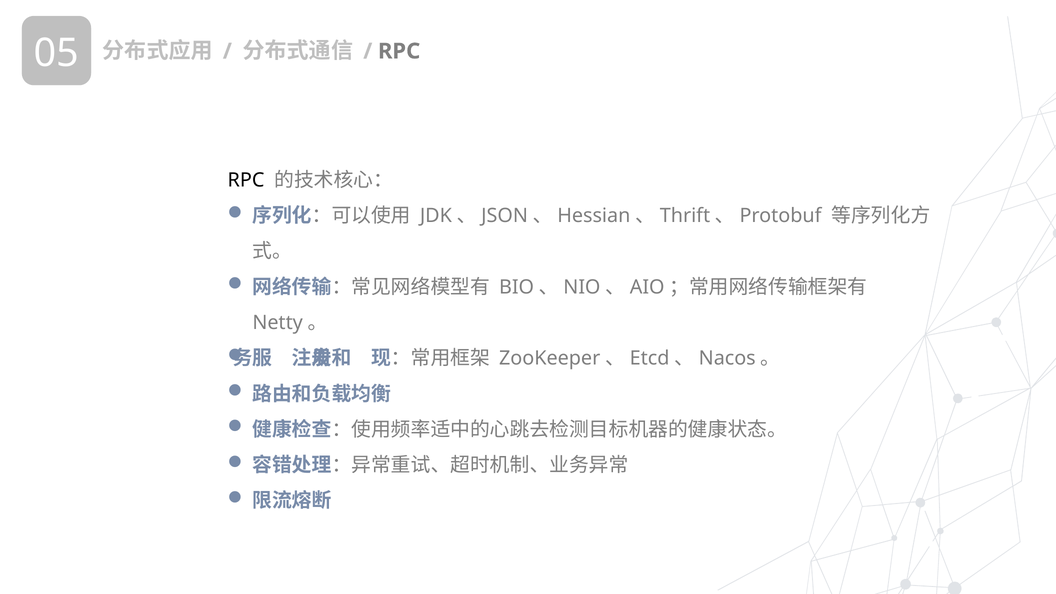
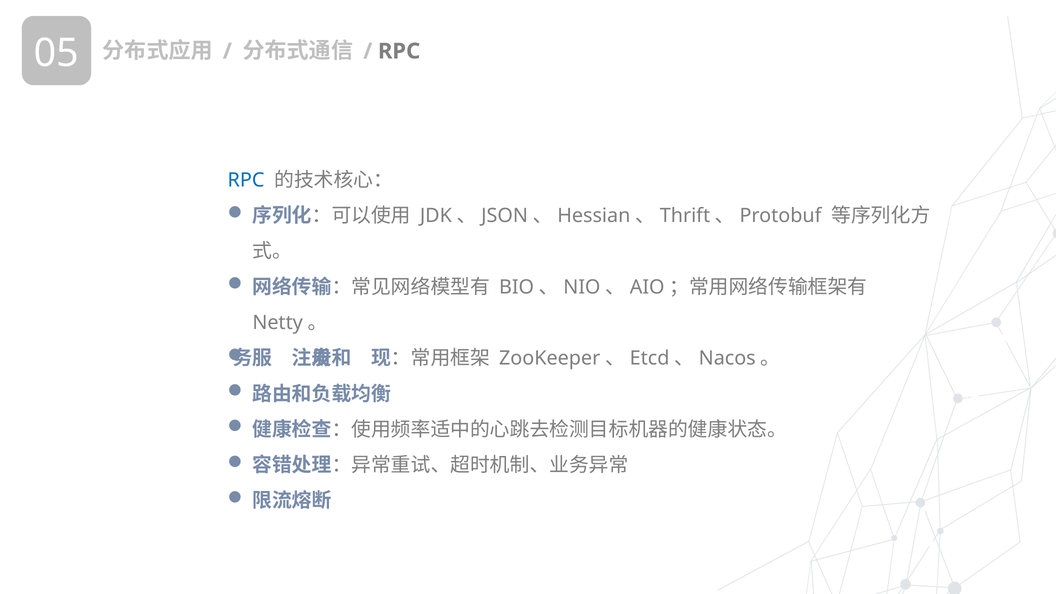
RPC colour: black -> blue (246, 180)
